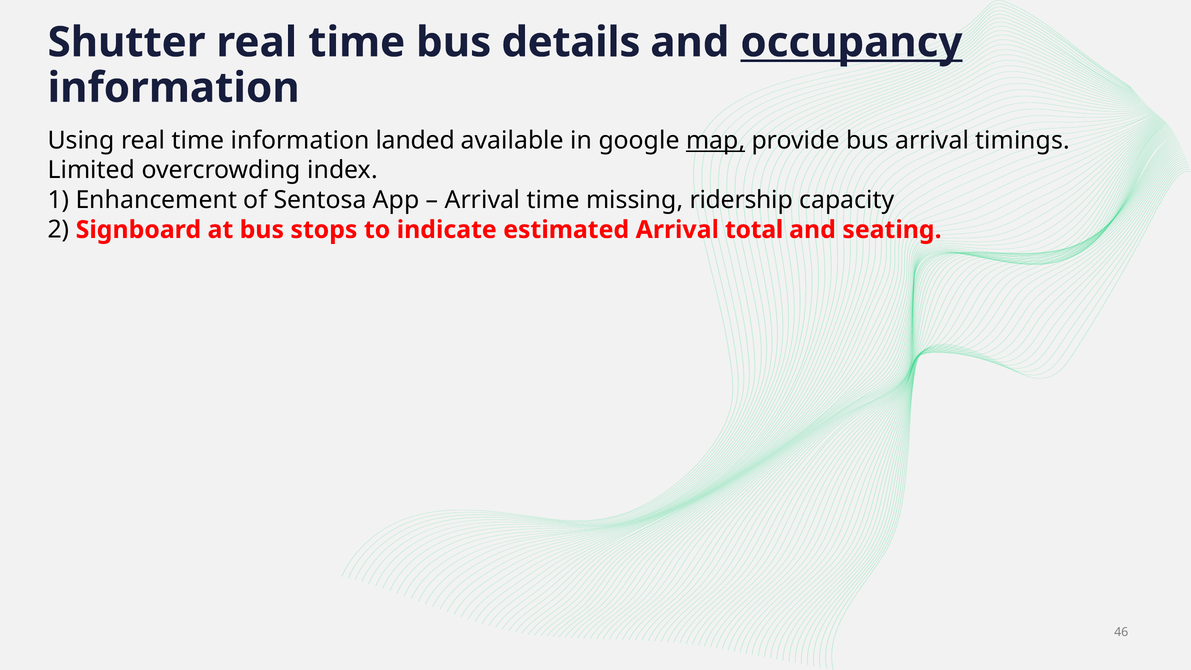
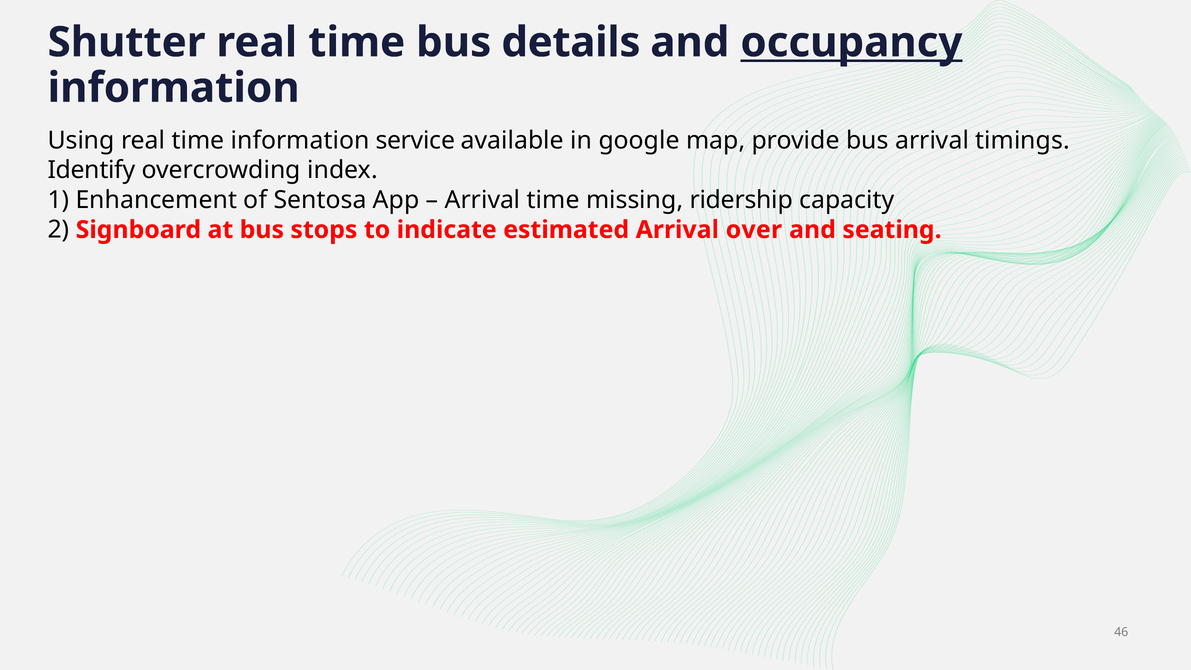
landed: landed -> service (415, 140)
map underline: present -> none (716, 140)
Limited: Limited -> Identify (91, 170)
total: total -> over (754, 230)
